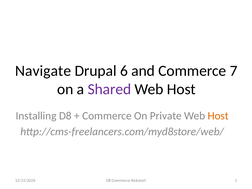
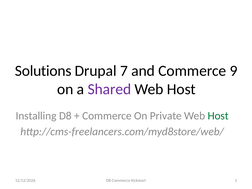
Navigate: Navigate -> Solutions (43, 71)
6: 6 -> 7 (124, 71)
7: 7 -> 9 (234, 71)
Host colour: orange -> green (218, 116)
